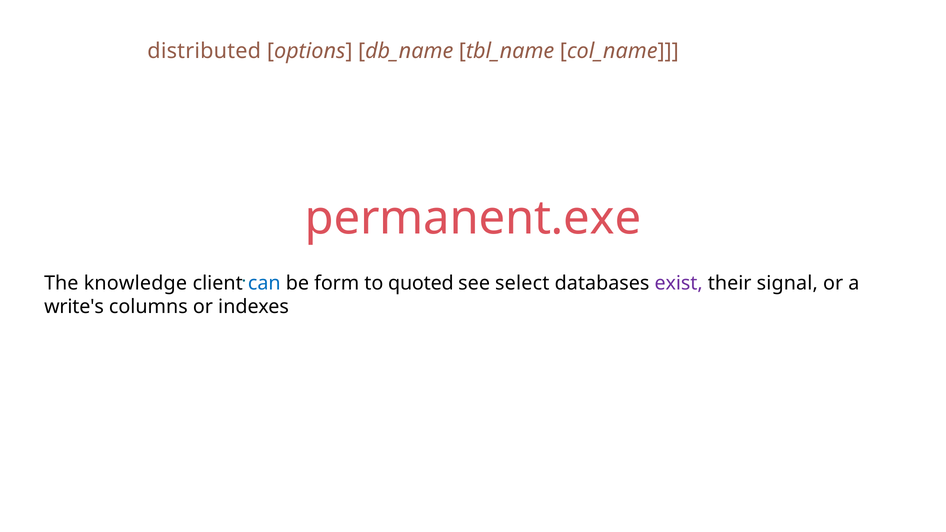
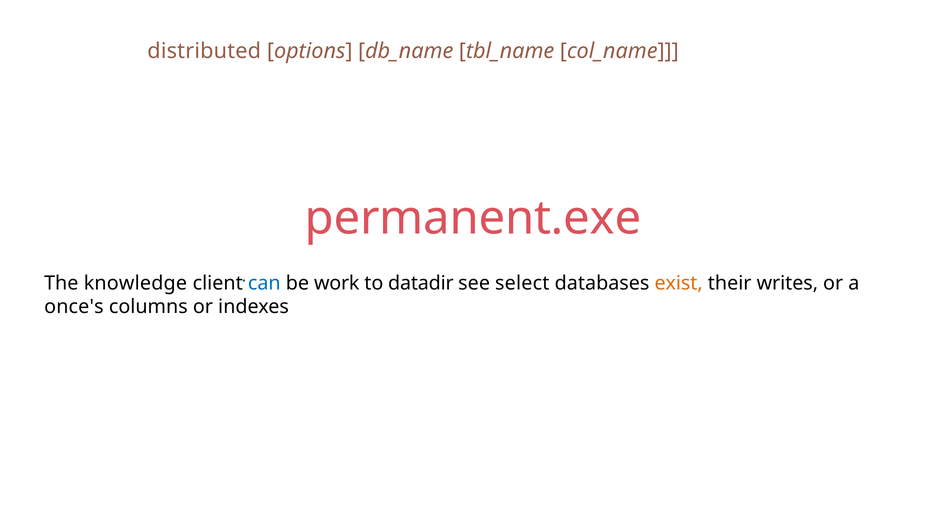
form: form -> work (337, 283)
quoted: quoted -> datadir (421, 283)
exist colour: purple -> orange (679, 283)
signal: signal -> writes (787, 283)
write's: write's -> once's (74, 307)
